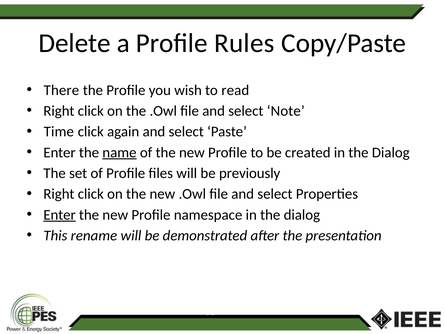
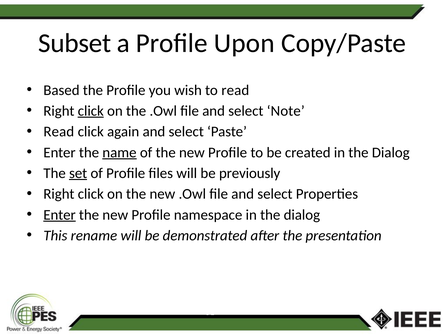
Delete: Delete -> Subset (75, 43)
Rules: Rules -> Upon (244, 43)
There: There -> Based (61, 90)
click underline: none -> present (91, 111)
Time: Time -> Read (59, 132)
set underline: none -> present (78, 173)
